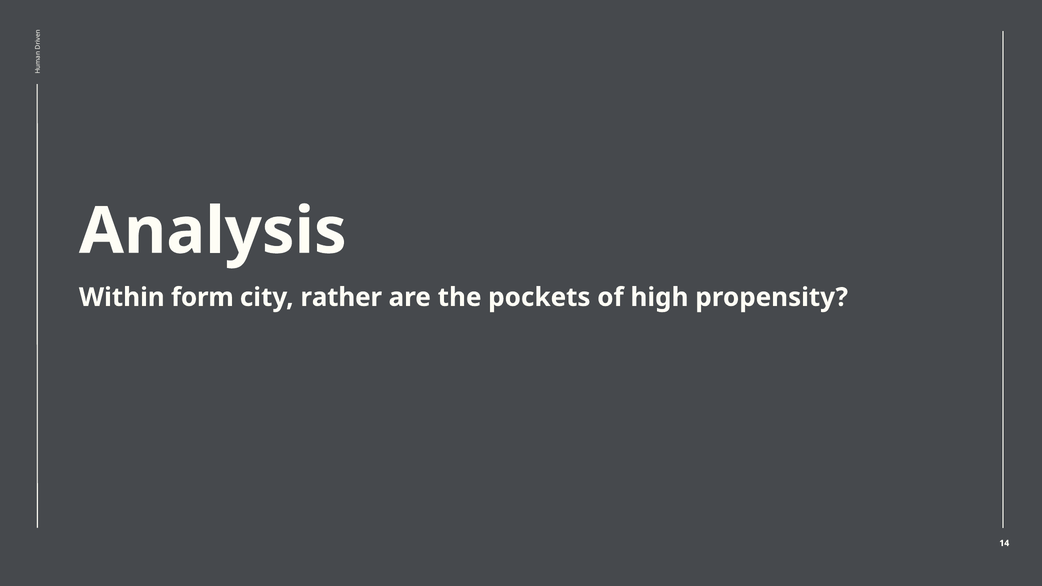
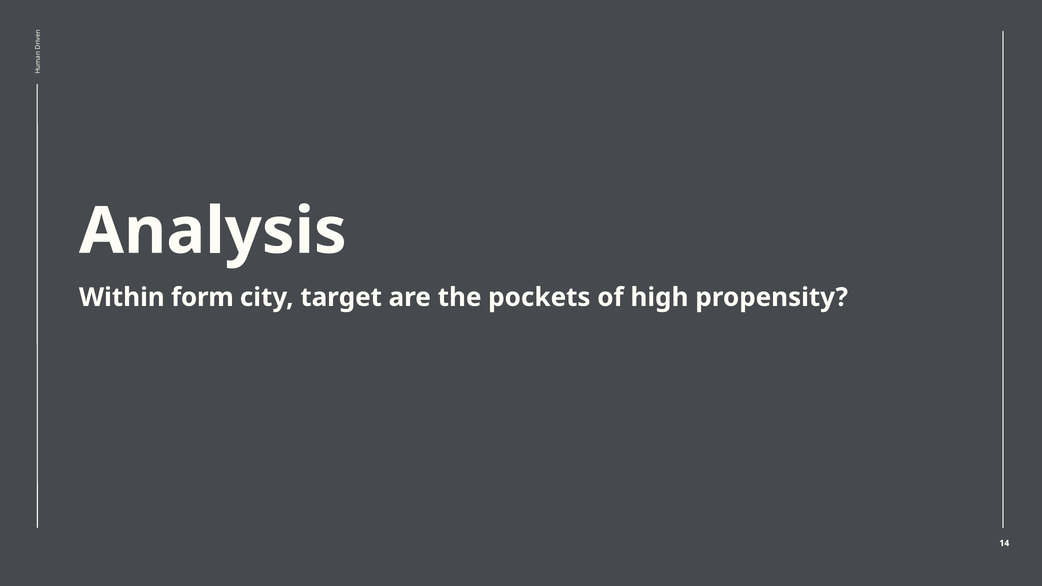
rather: rather -> target (341, 297)
